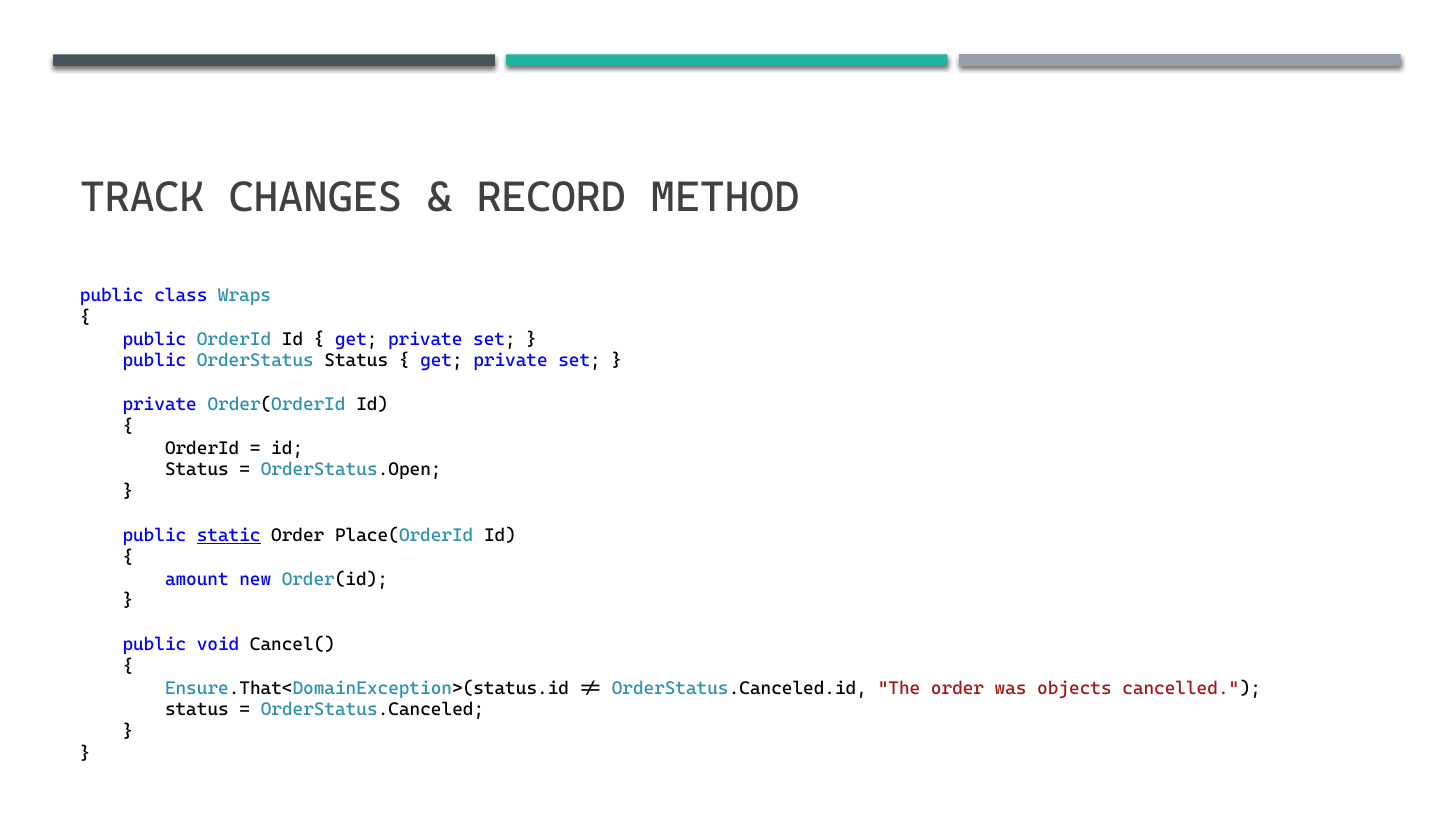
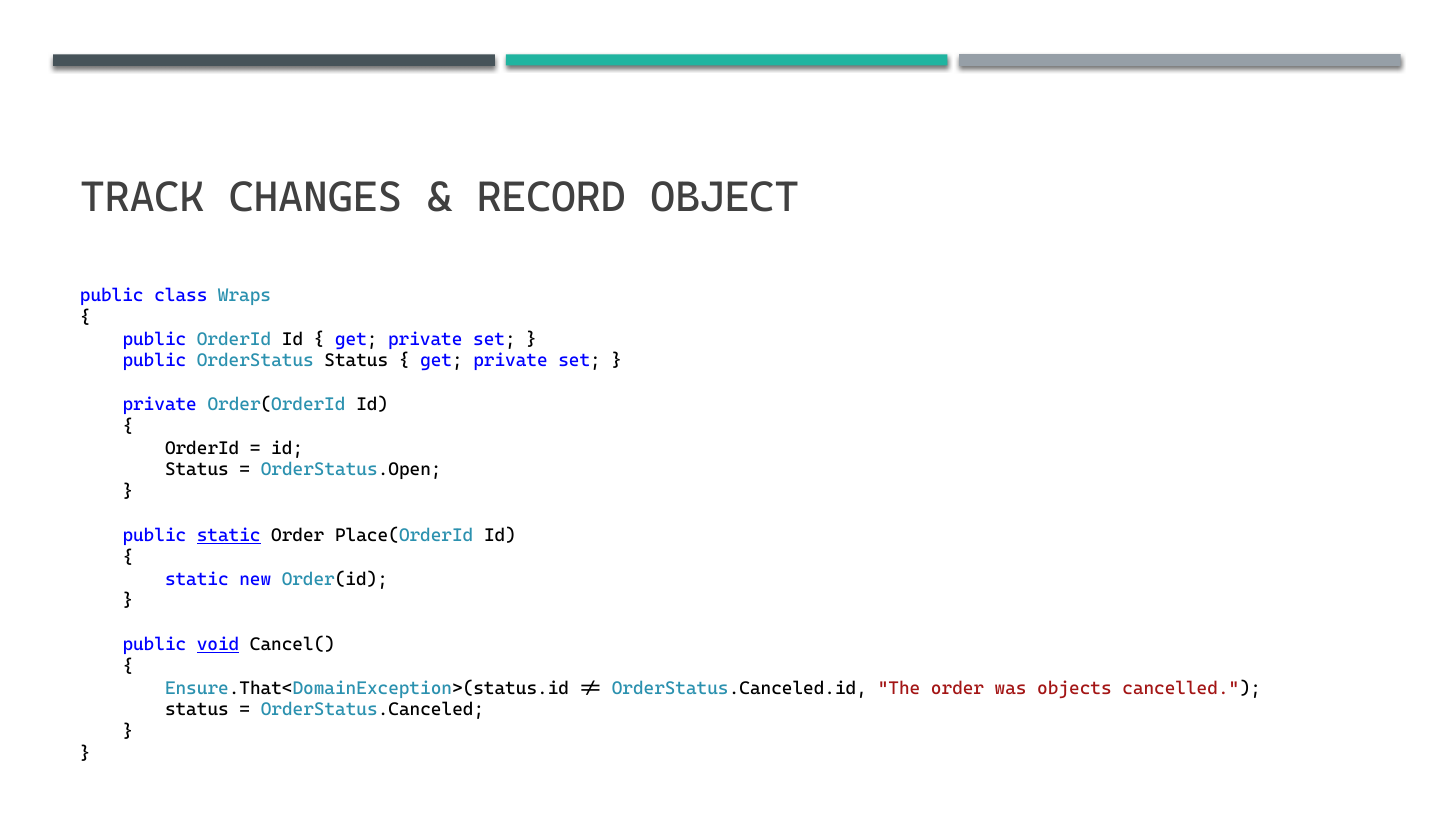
METHOD: METHOD -> OBJECT (725, 197)
amount: amount -> static (197, 579)
void underline: none -> present (218, 644)
